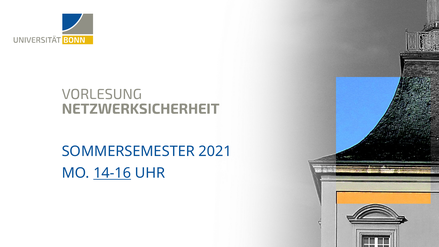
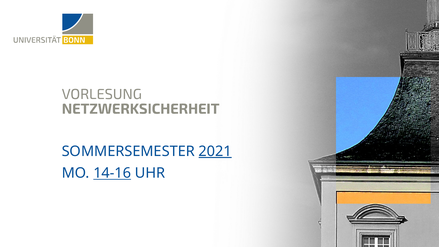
2021 underline: none -> present (215, 151)
